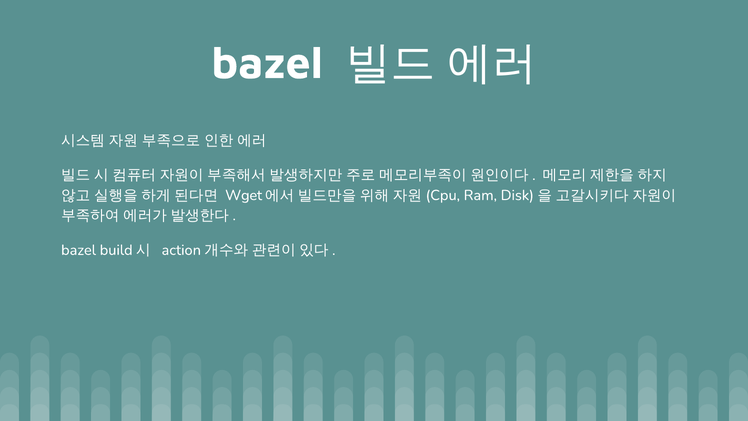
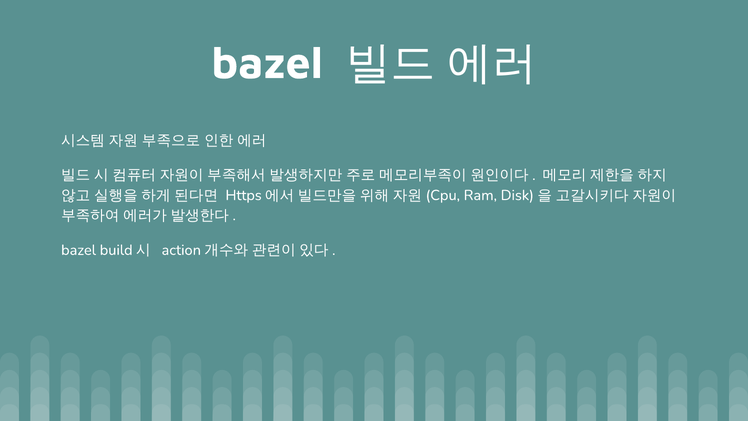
Wget: Wget -> Https (244, 195)
